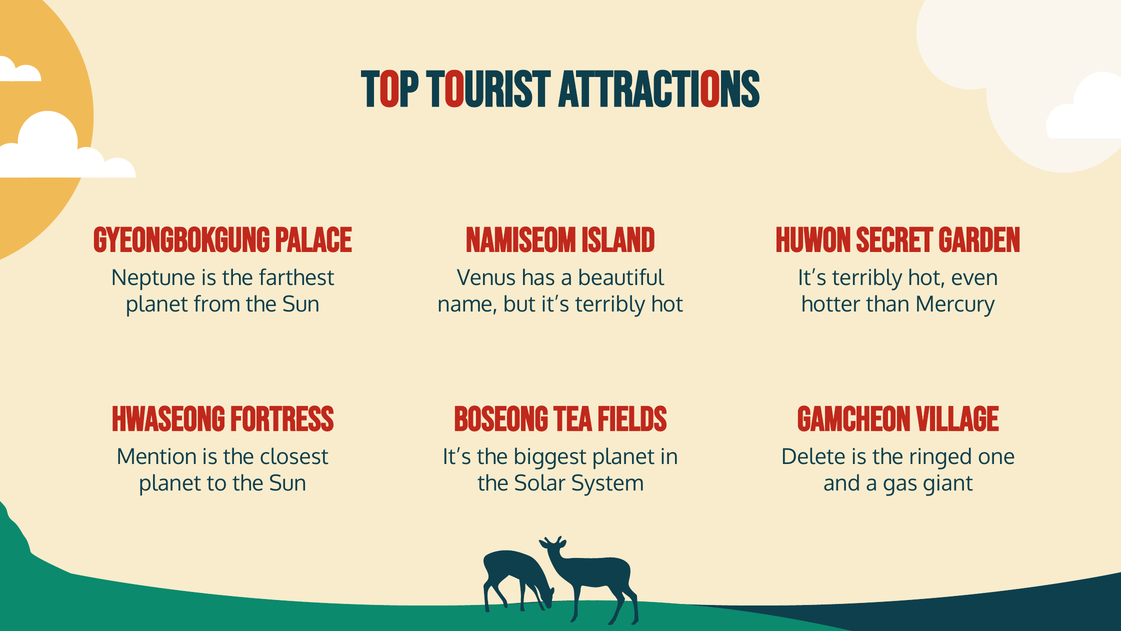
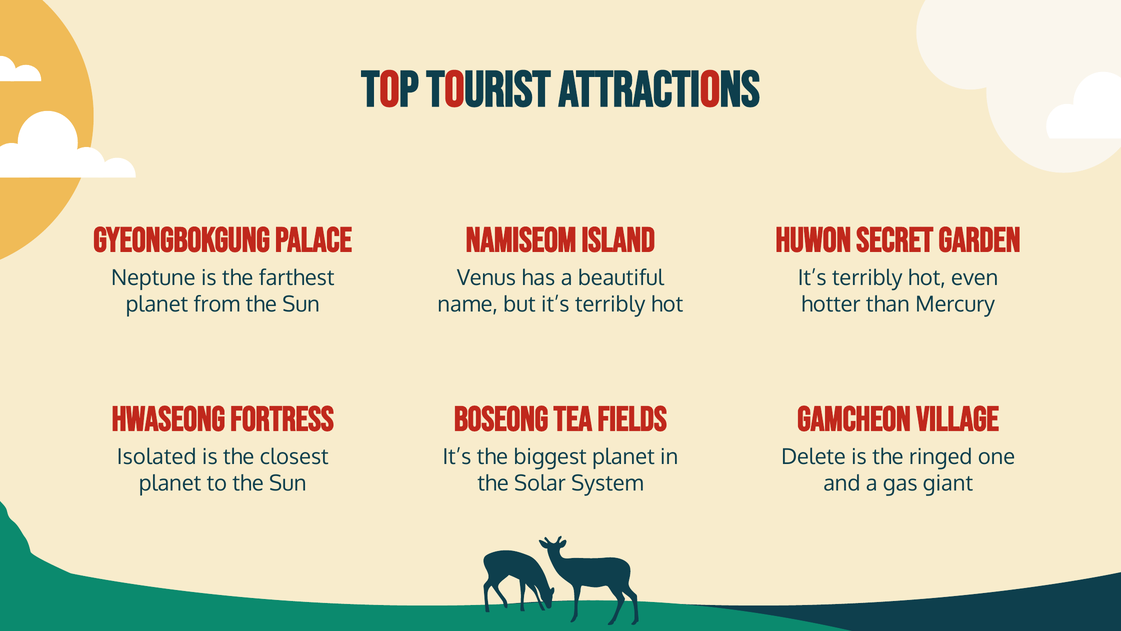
Mention: Mention -> Isolated (157, 457)
